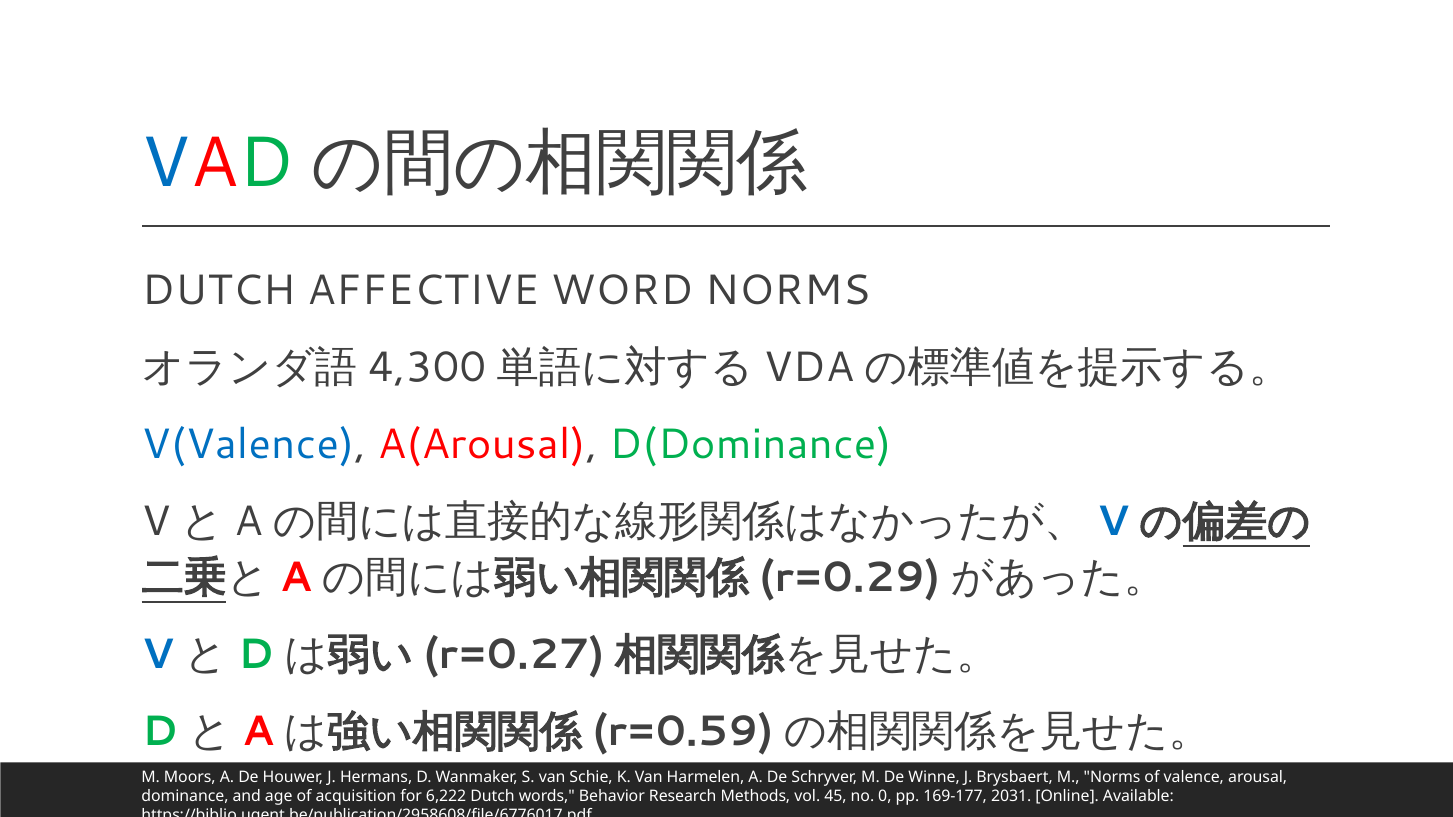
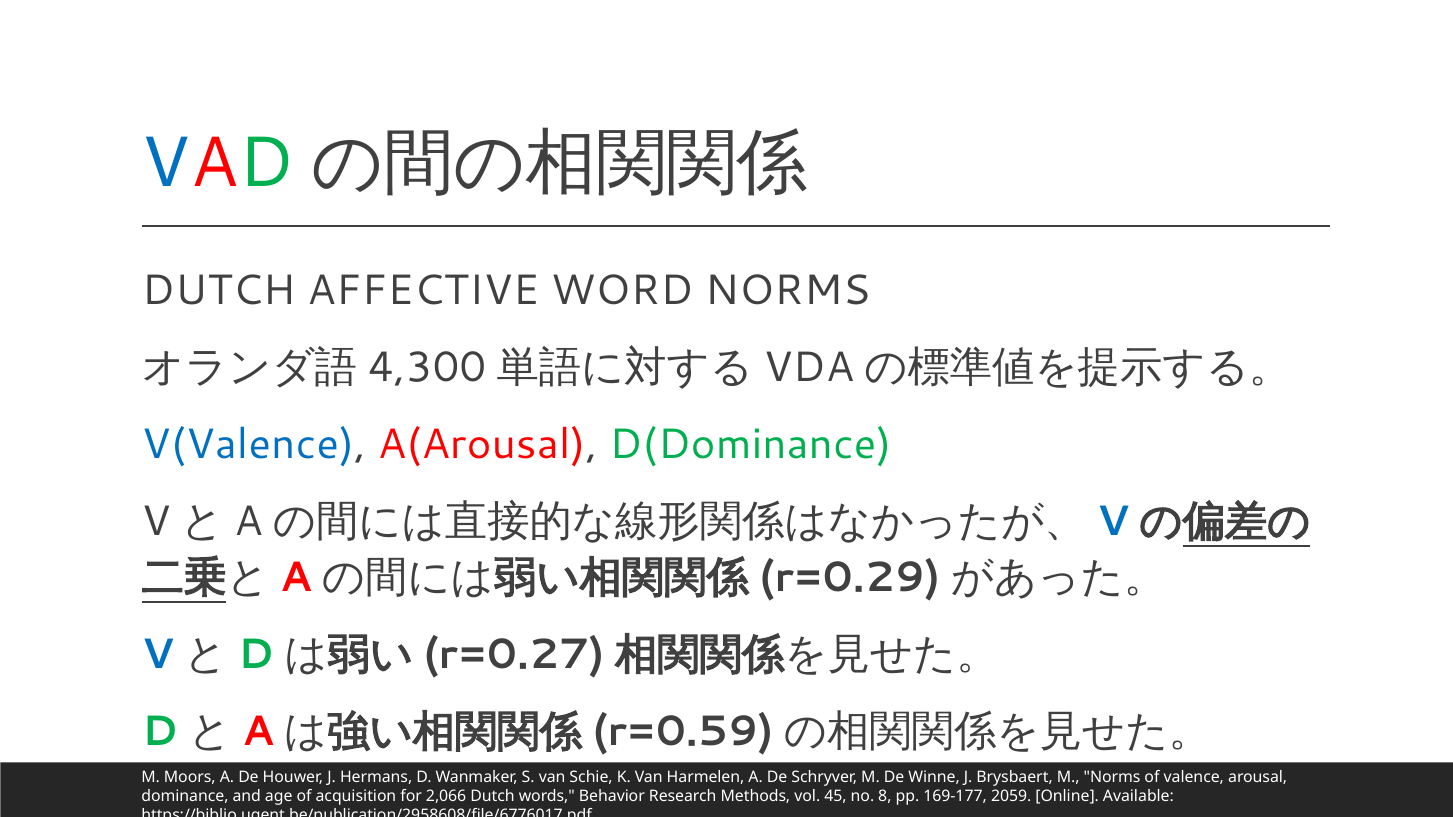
6,222: 6,222 -> 2,066 (446, 796)
0: 0 -> 8 (885, 796)
2031: 2031 -> 2059 (1011, 796)
